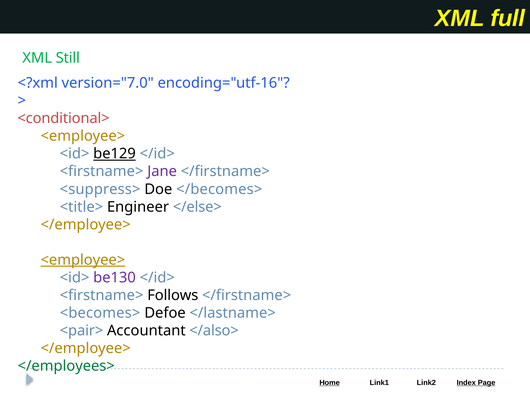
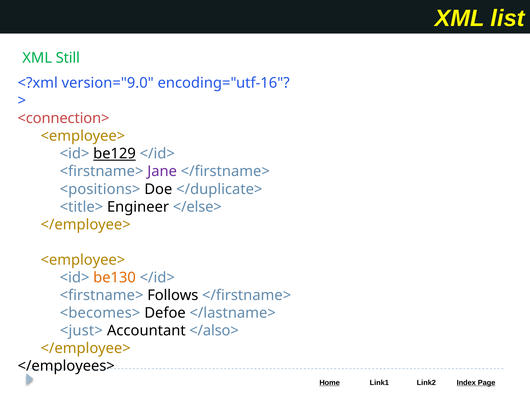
full: full -> list (508, 18)
version="7.0: version="7.0 -> version="9.0 (108, 83)
<conditional>: <conditional> -> <connection> (64, 118)
<suppress>: <suppress> -> <positions> (100, 189)
</becomes>: </becomes> -> </duplicate> (219, 189)
<employee> underline: present -> none (83, 260)
be130 colour: purple -> orange (115, 277)
<pair>: <pair> -> <just> (81, 330)
</employees> colour: green -> black (66, 366)
